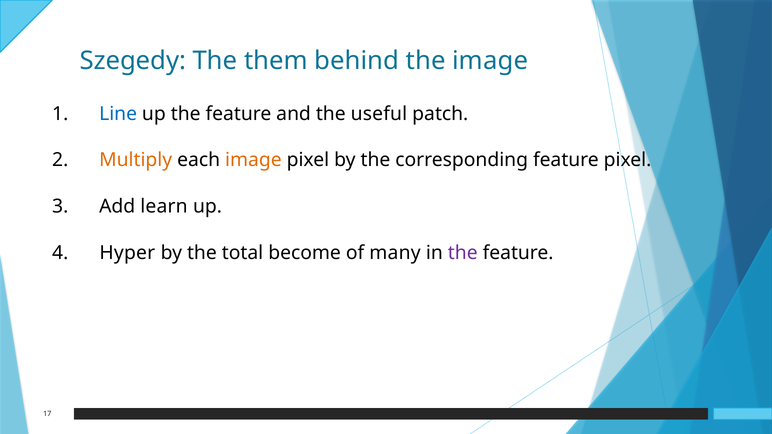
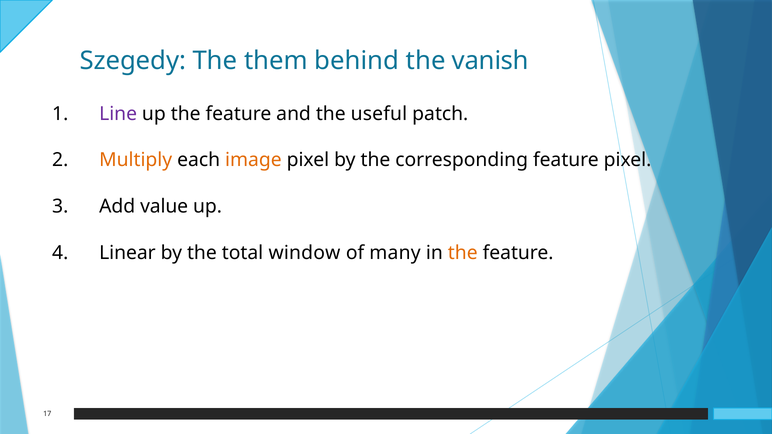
the image: image -> vanish (490, 61)
Line colour: blue -> purple (118, 114)
learn: learn -> value (164, 207)
Hyper: Hyper -> Linear (127, 253)
become: become -> window (304, 253)
the colour: purple -> orange (463, 253)
